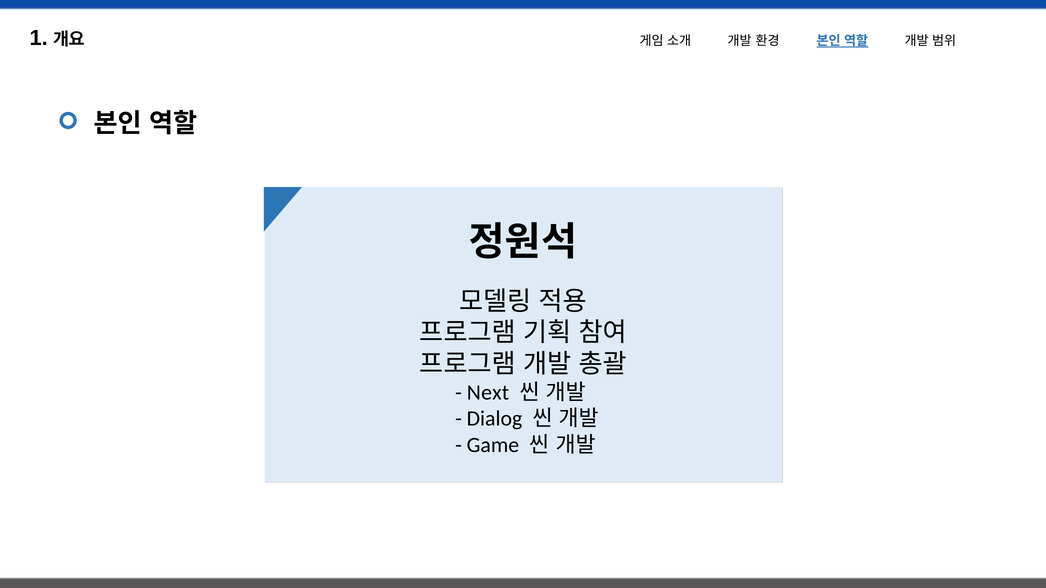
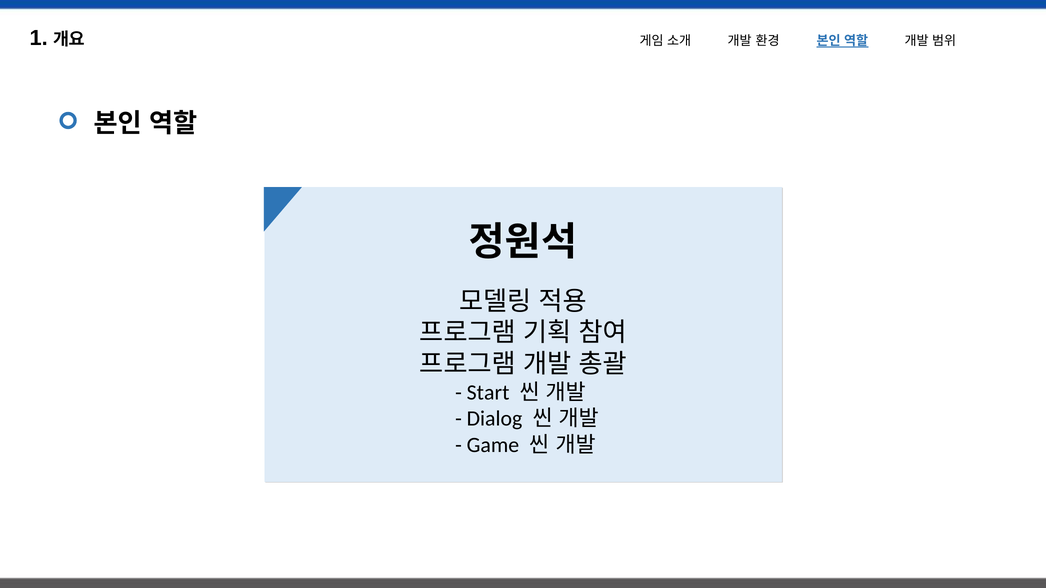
Next: Next -> Start (488, 393)
